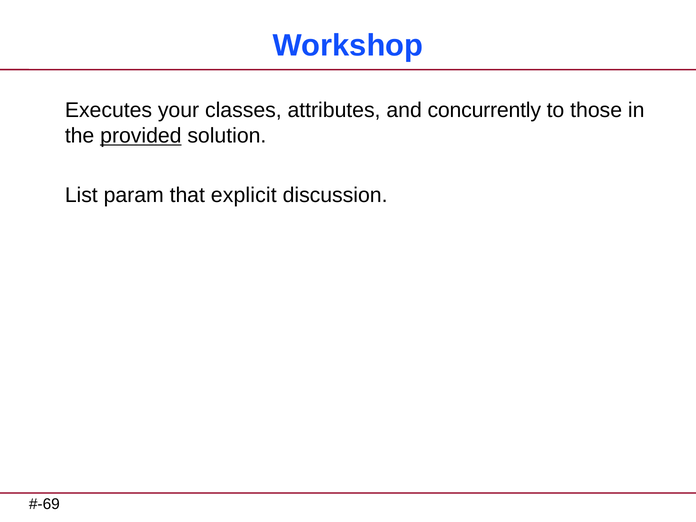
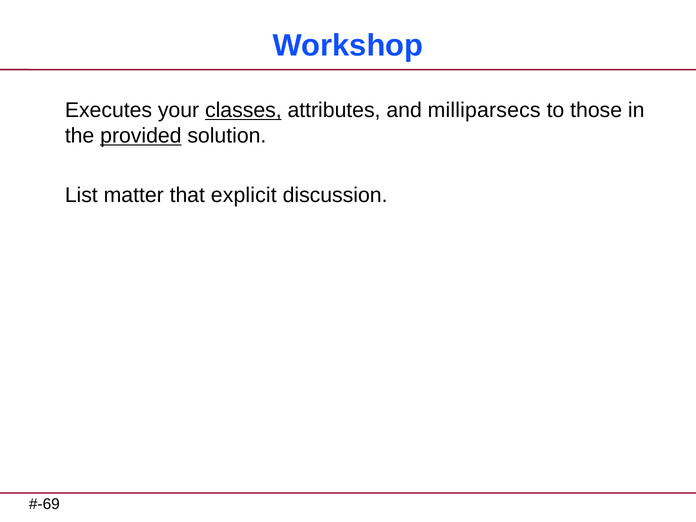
classes underline: none -> present (243, 110)
concurrently: concurrently -> milliparsecs (484, 110)
param: param -> matter (134, 195)
